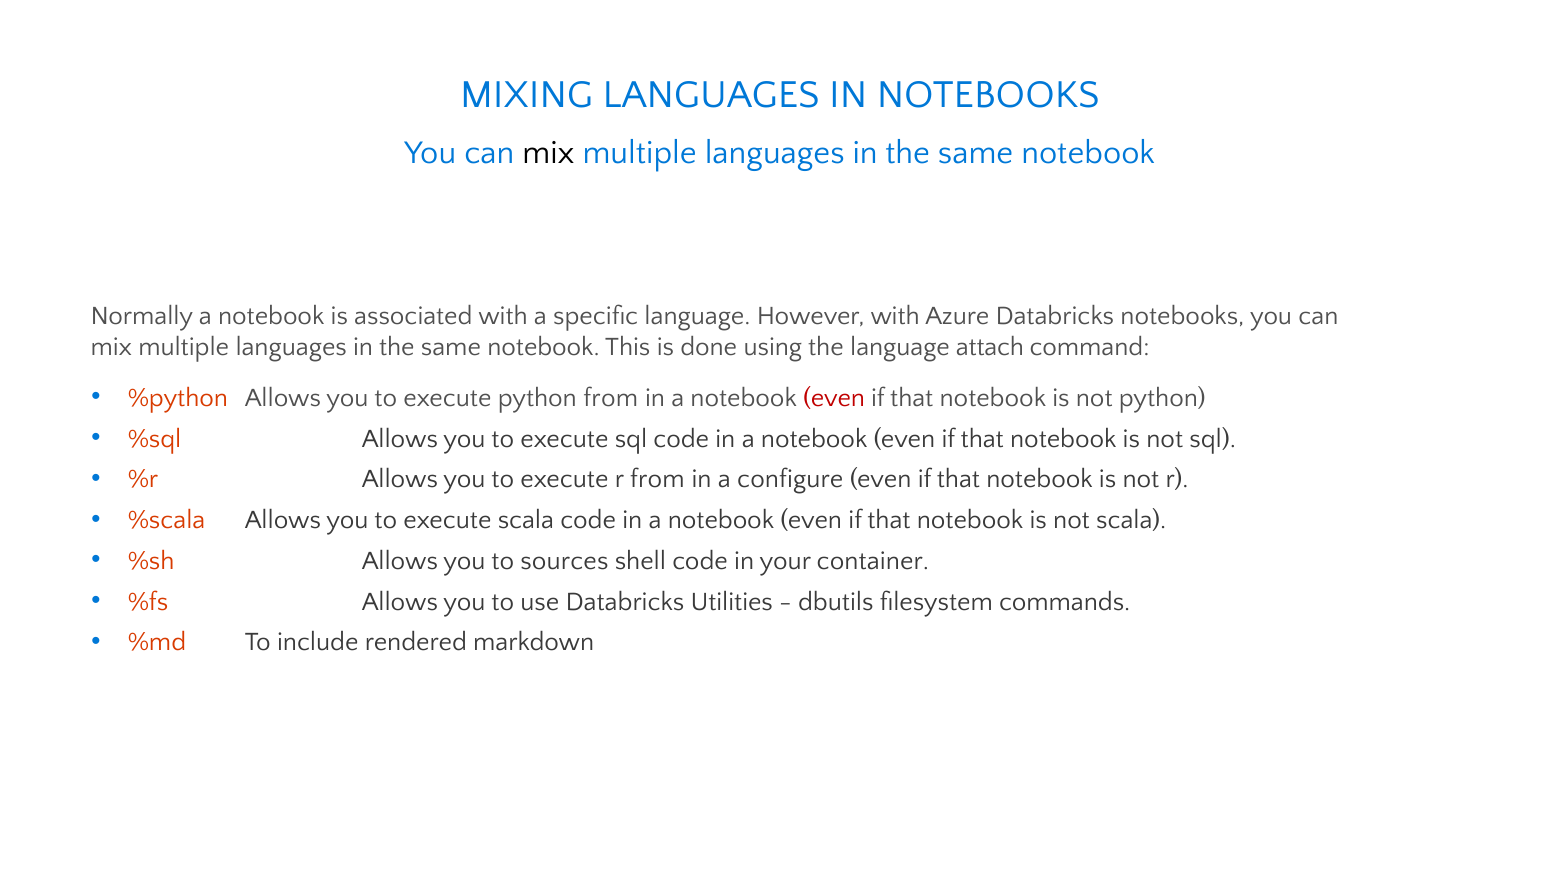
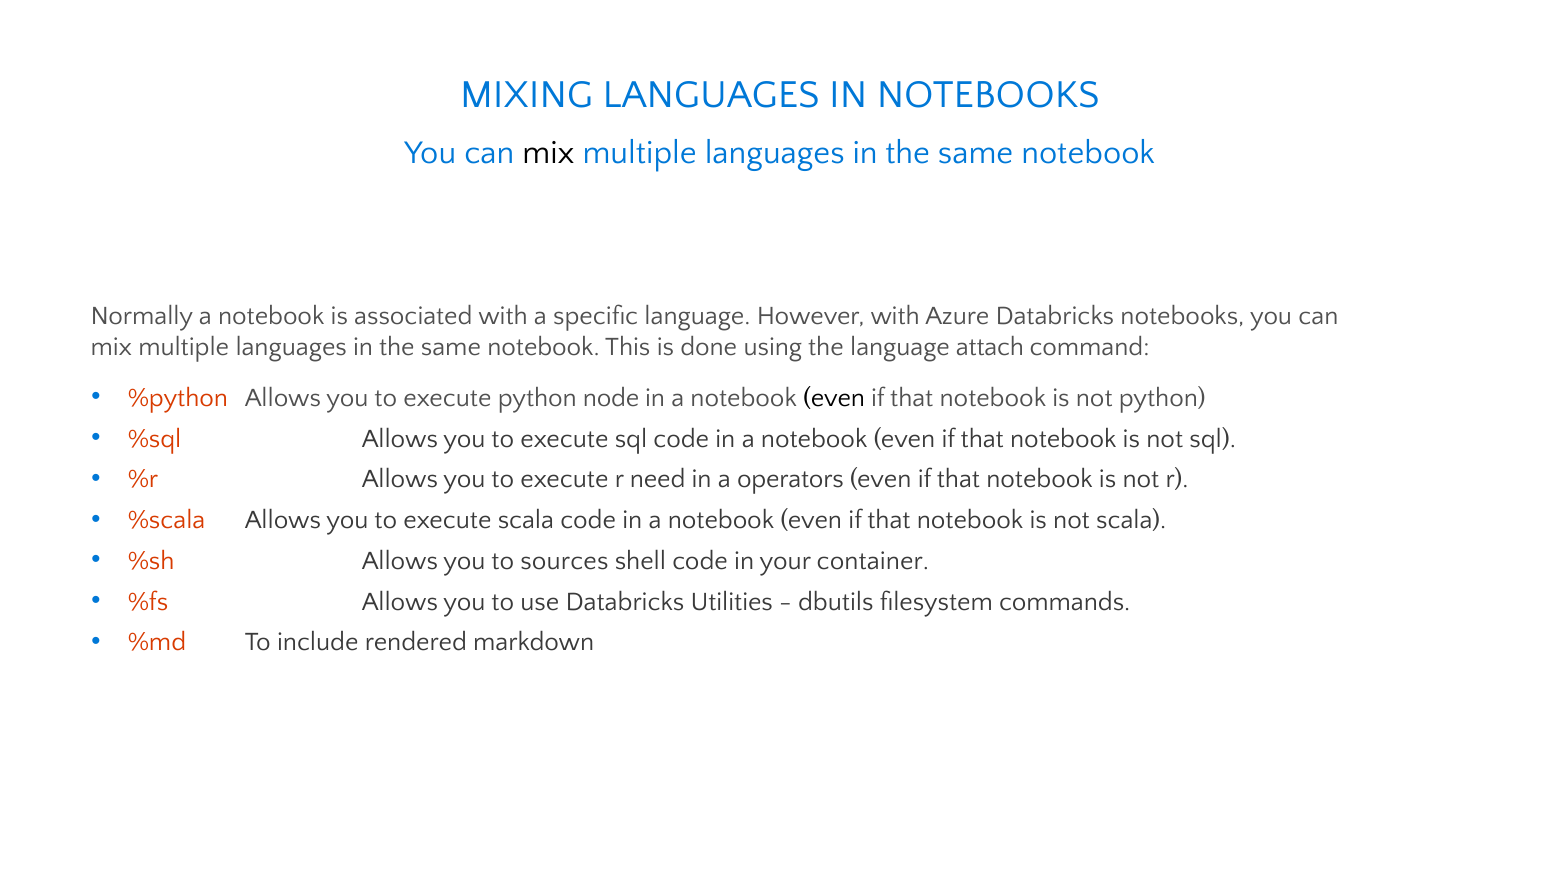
python from: from -> node (611, 398)
even colour: red -> black (834, 398)
r from: from -> need (658, 479)
configure: configure -> operators (790, 479)
